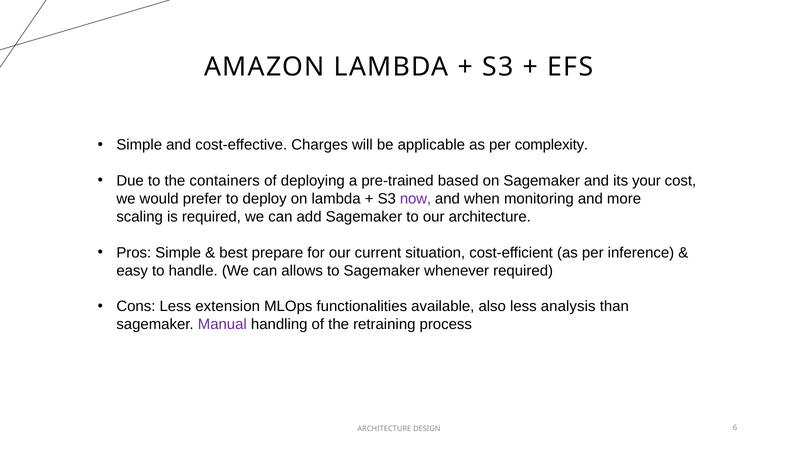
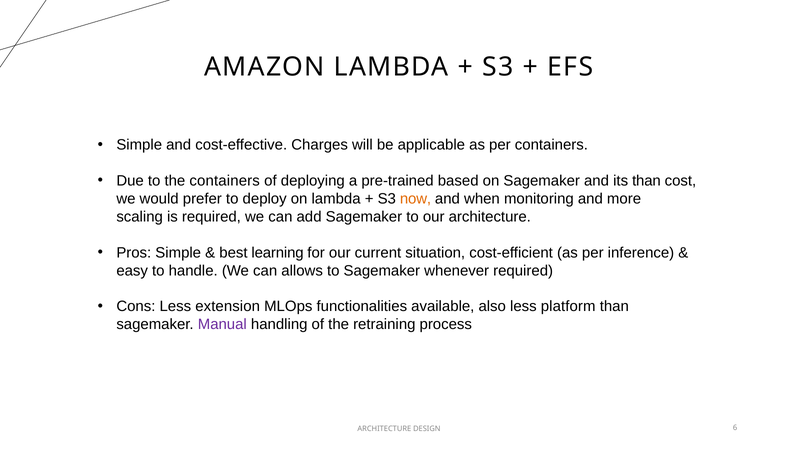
per complexity: complexity -> containers (551, 145)
its your: your -> than (646, 181)
now colour: purple -> orange (416, 199)
prepare: prepare -> learning (278, 253)
analysis: analysis -> platform (568, 306)
